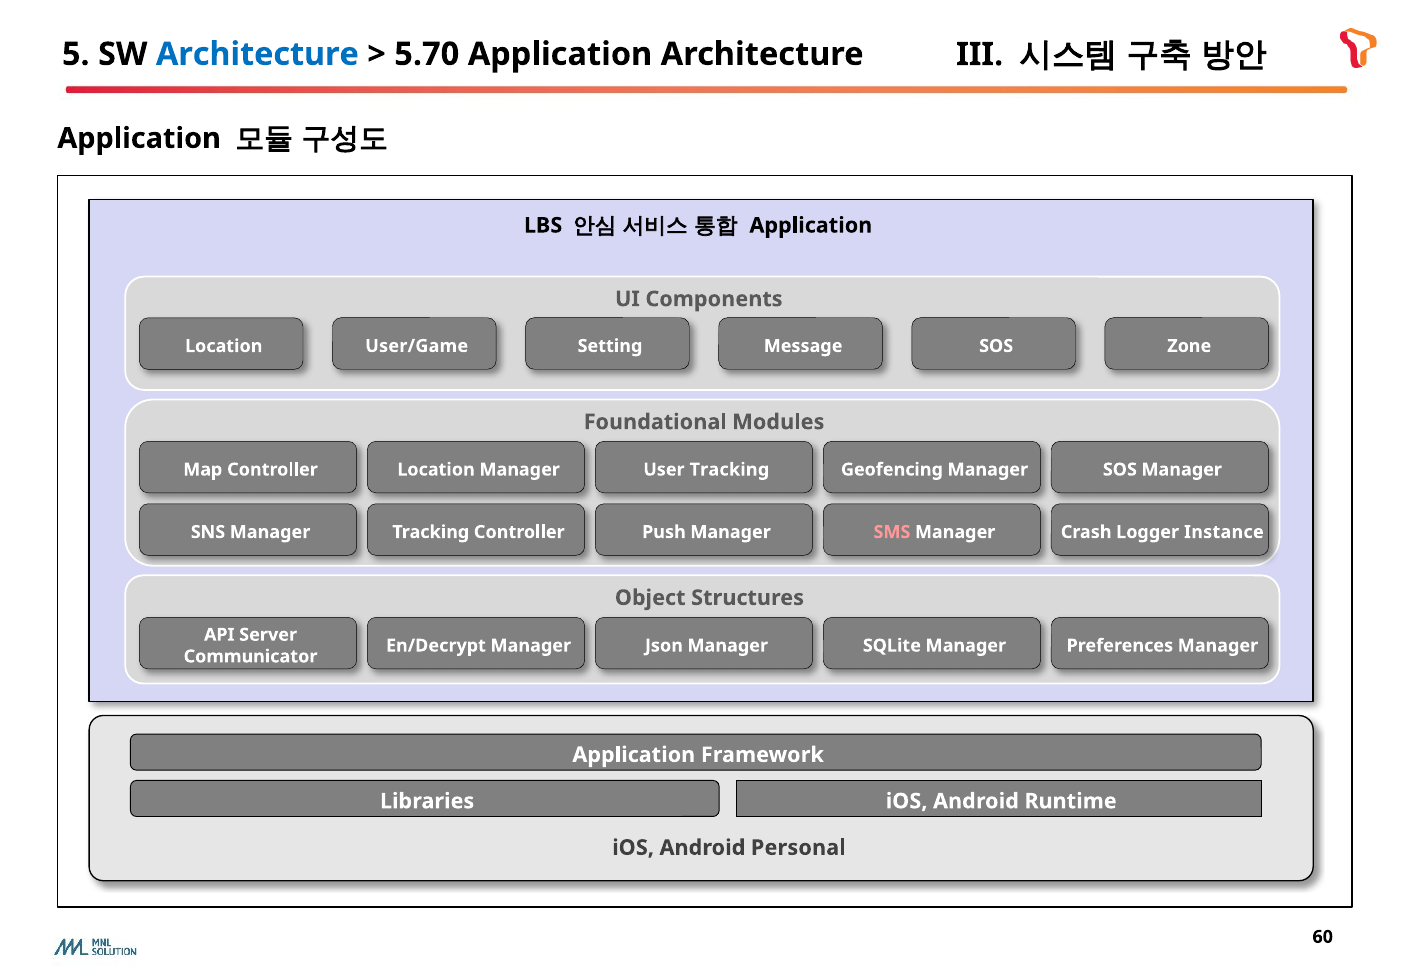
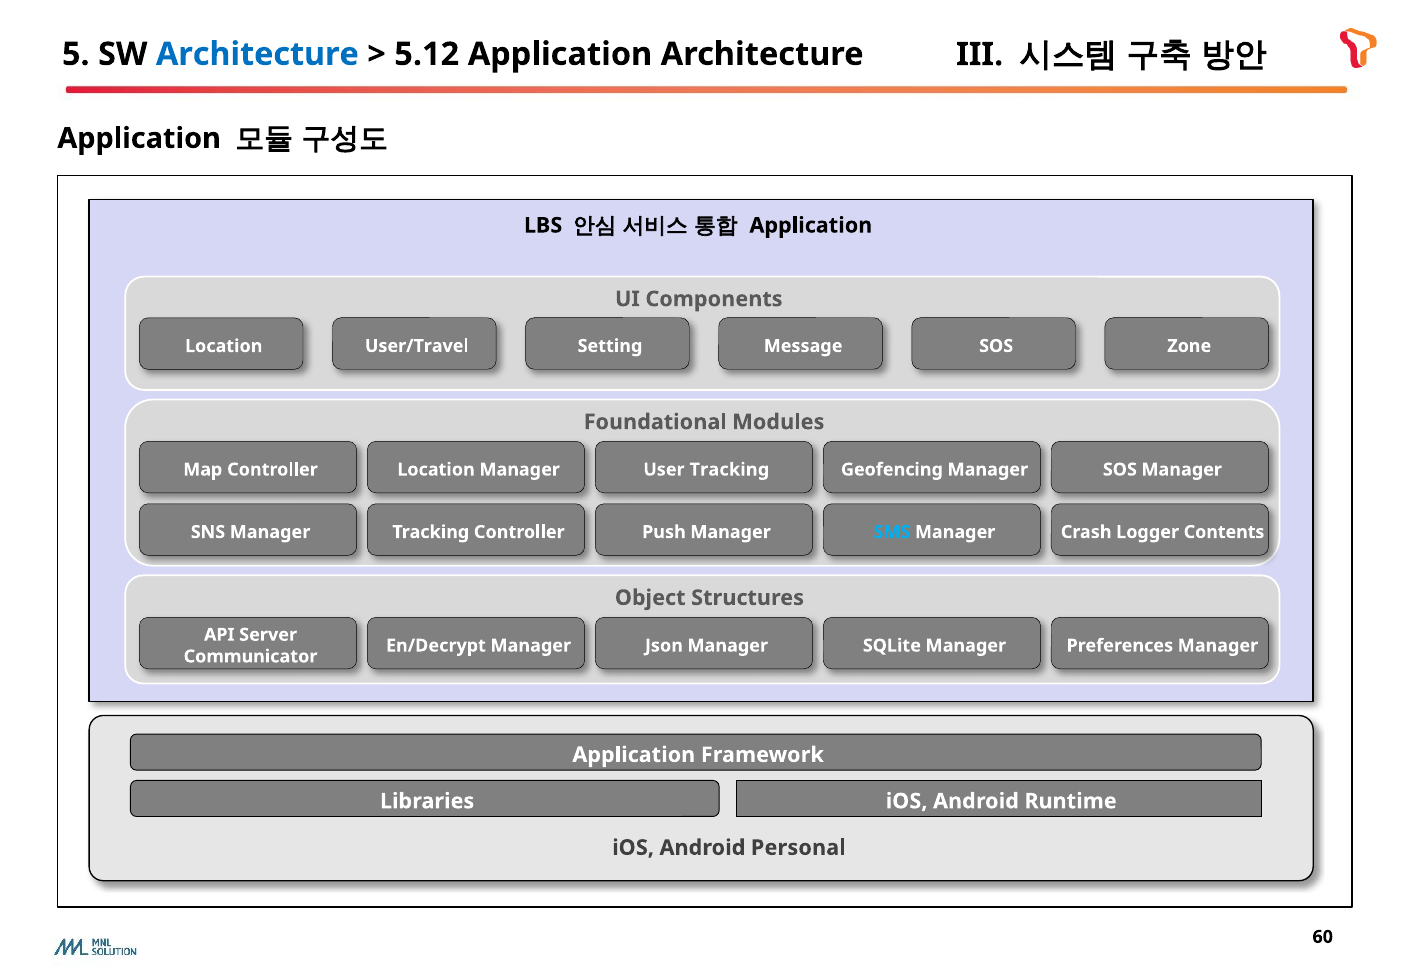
5.70: 5.70 -> 5.12 (427, 54)
User/Game: User/Game -> User/Travel (417, 346)
SMS colour: pink -> light blue (892, 532)
Instance: Instance -> Contents (1224, 532)
